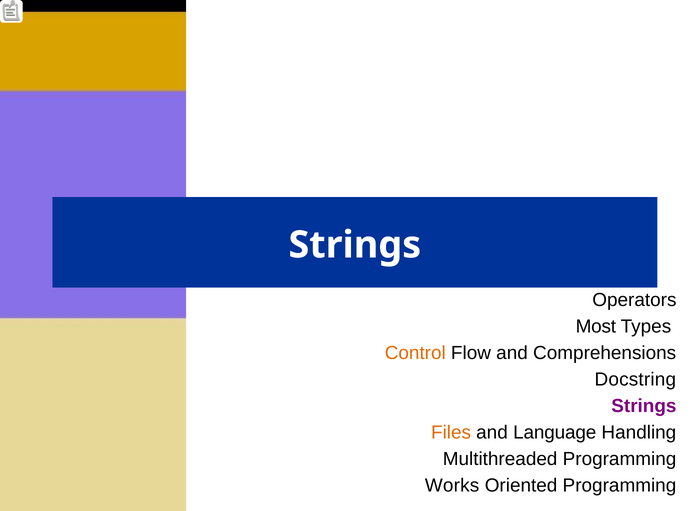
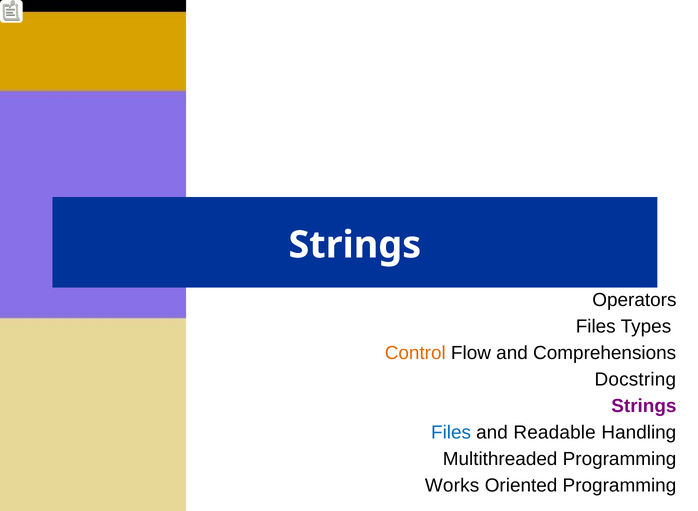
Most: Most -> Files (596, 326)
Files colour: orange -> blue (451, 432)
Language: Language -> Readable (555, 432)
